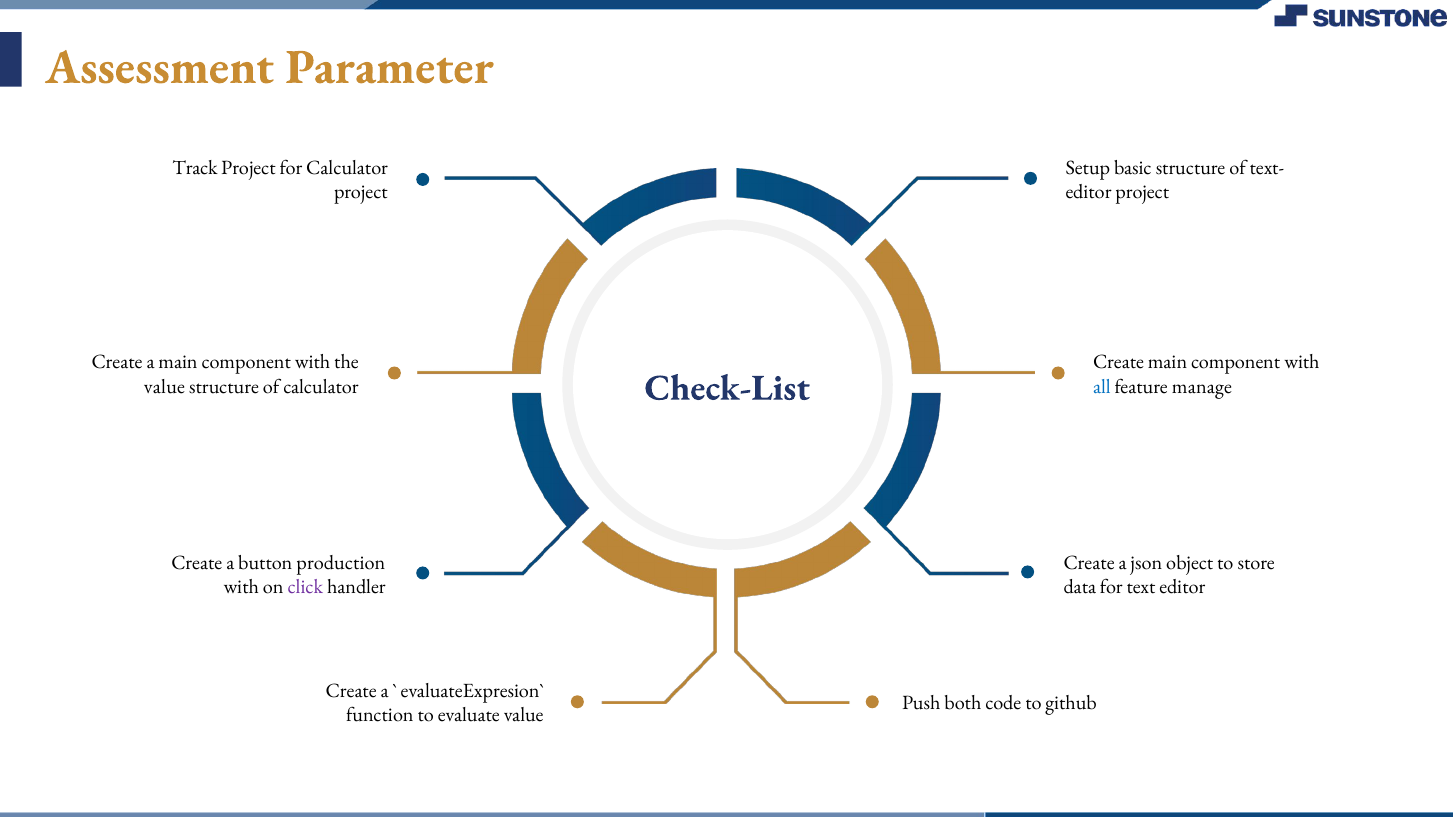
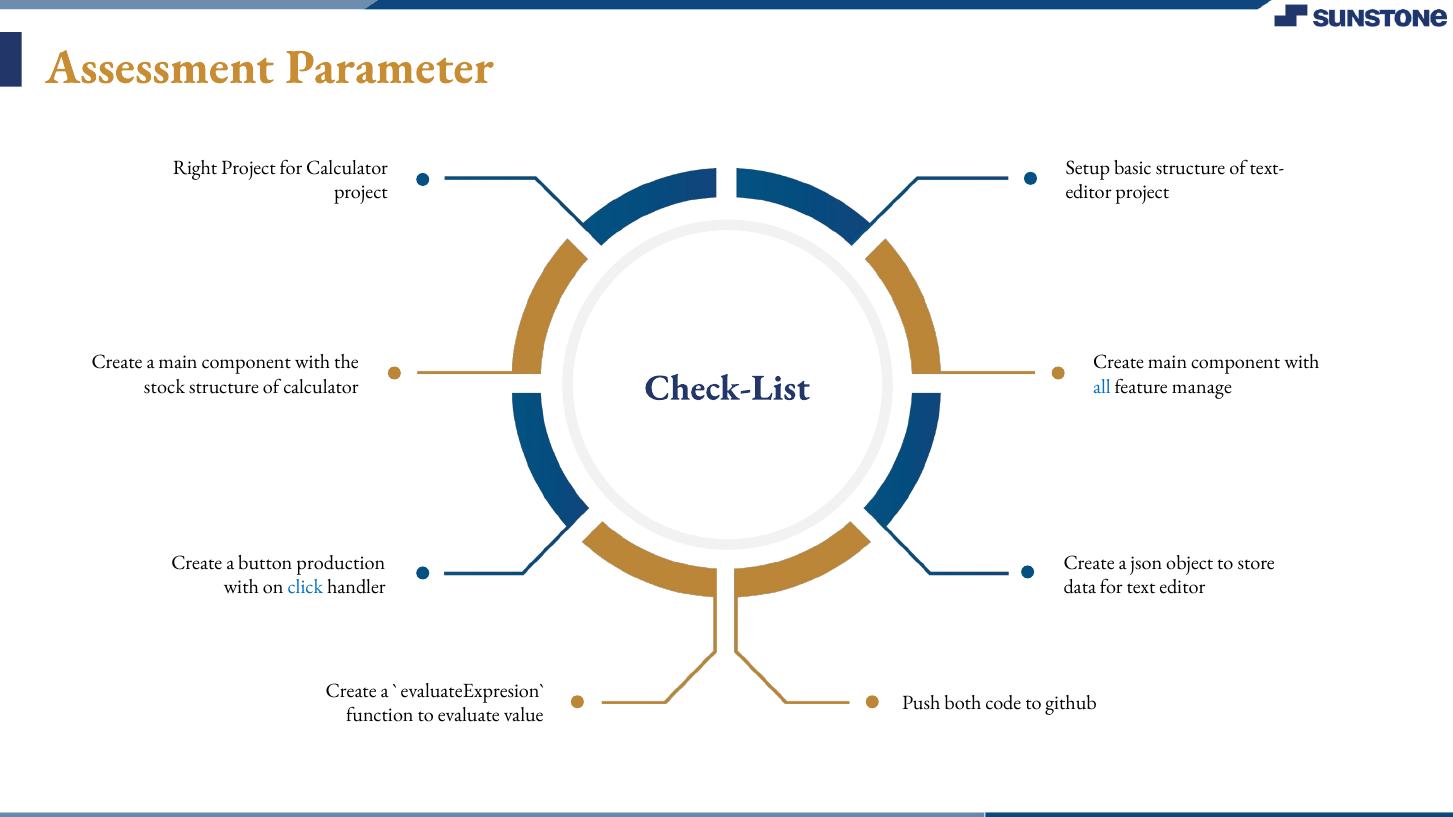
Track: Track -> Right (195, 167)
value: value -> stock (164, 387)
click colour: purple -> blue (305, 587)
